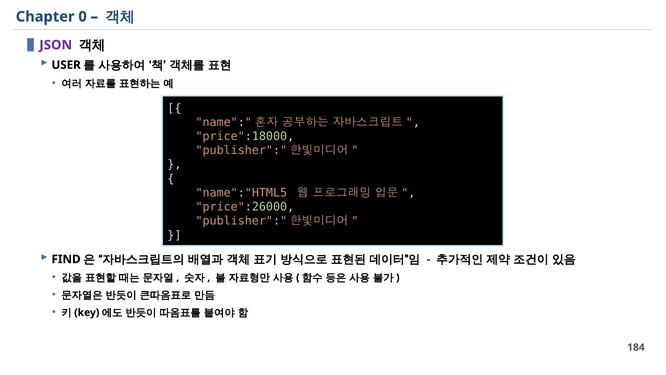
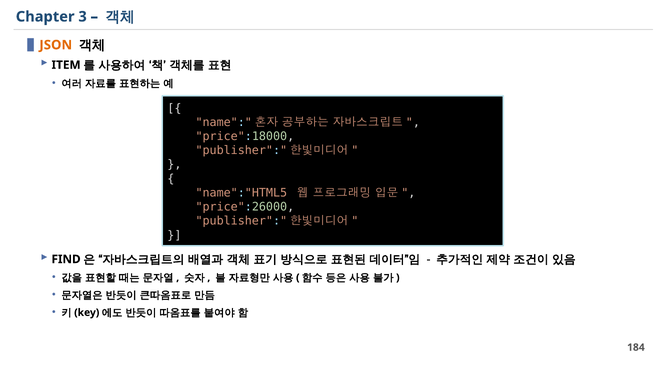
0: 0 -> 3 (83, 17)
JSON colour: purple -> orange (56, 45)
USER: USER -> ITEM (66, 65)
